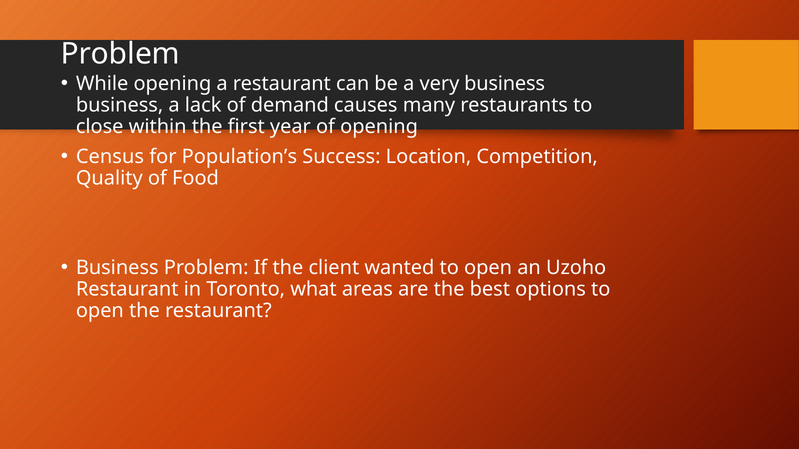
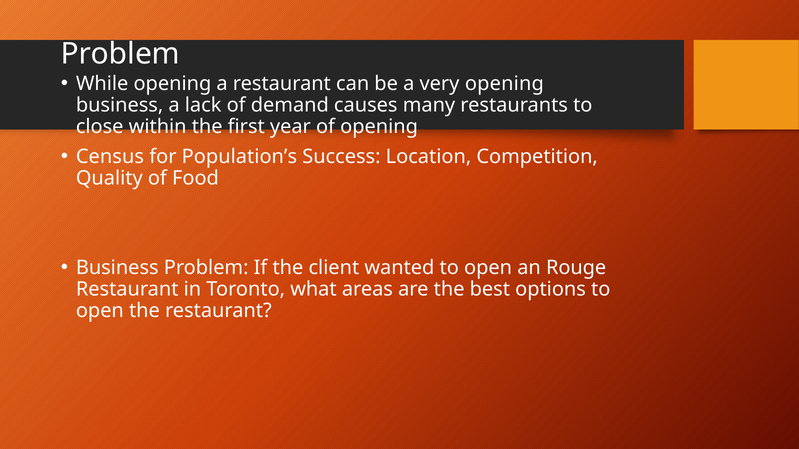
very business: business -> opening (504, 84)
Uzoho: Uzoho -> Rouge (576, 268)
